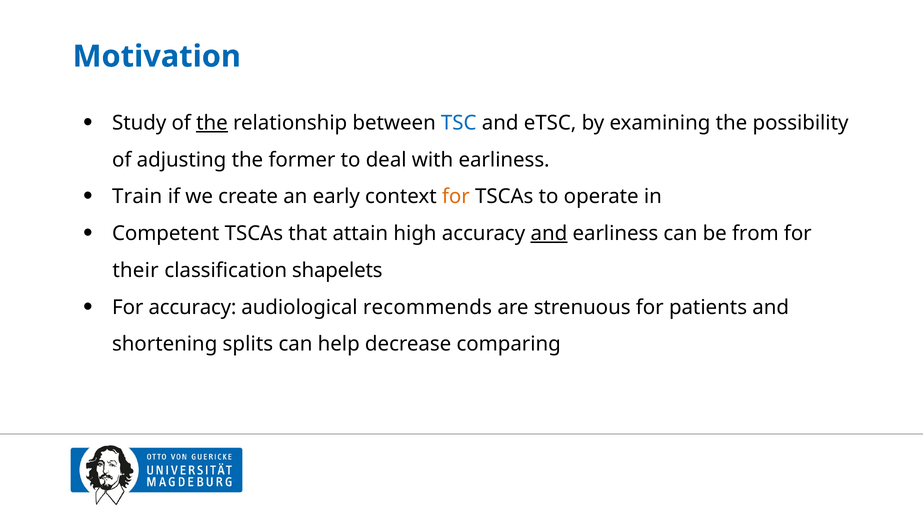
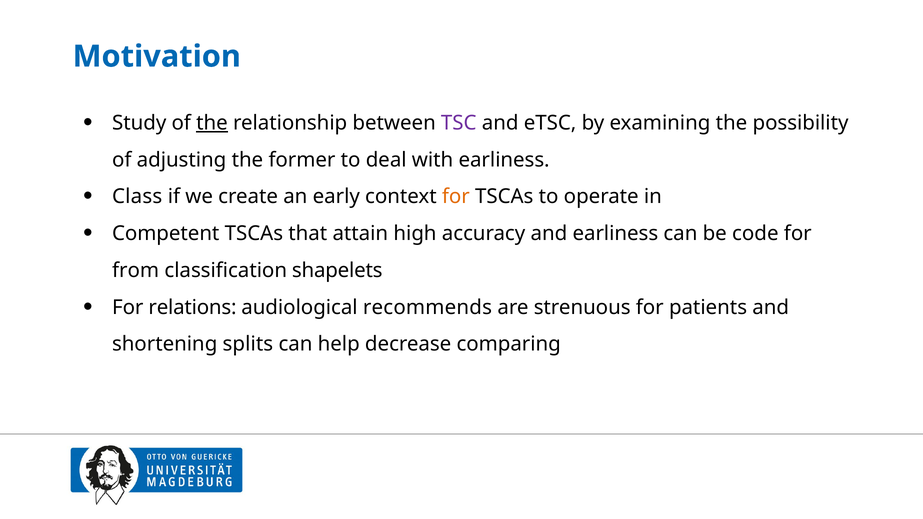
TSC colour: blue -> purple (459, 123)
Train: Train -> Class (137, 197)
and underline: present -> none (549, 234)
from: from -> code (755, 234)
their: their -> from (136, 270)
For accuracy: accuracy -> relations (193, 307)
